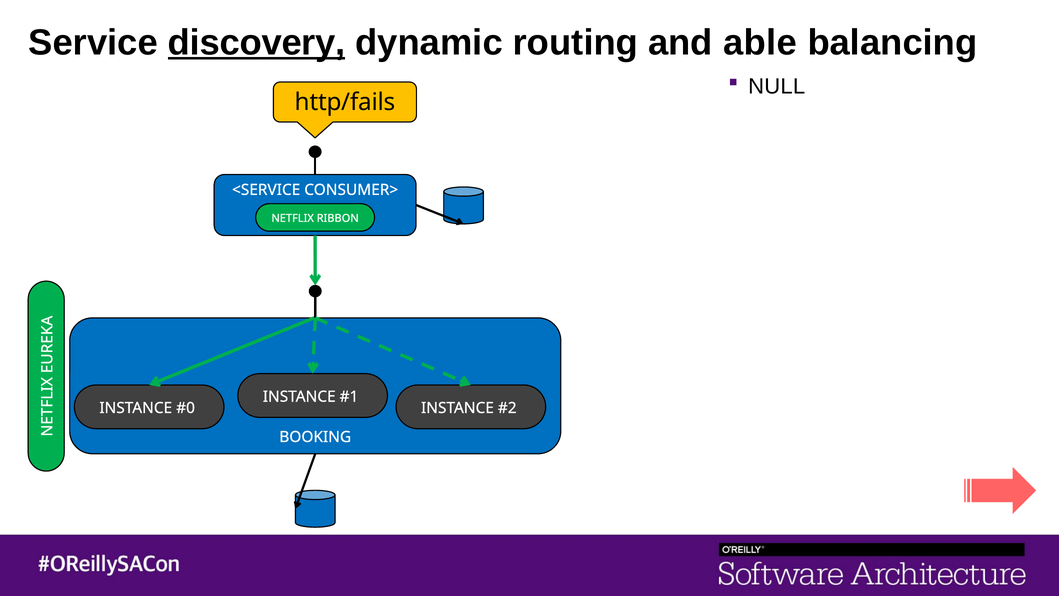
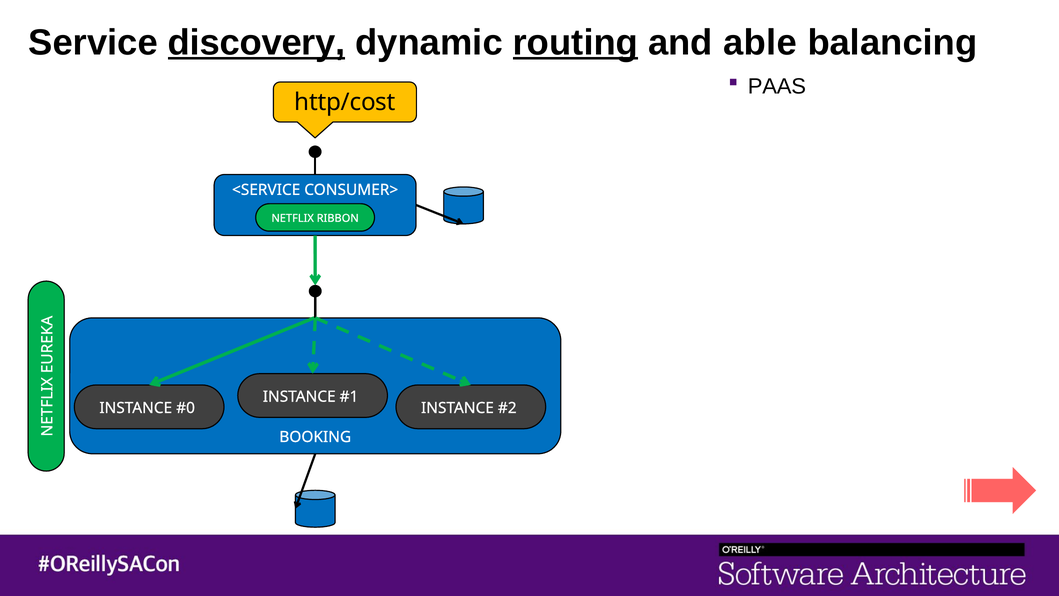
routing underline: none -> present (575, 43)
NULL: NULL -> PAAS (777, 86)
http/fails: http/fails -> http/cost (345, 102)
